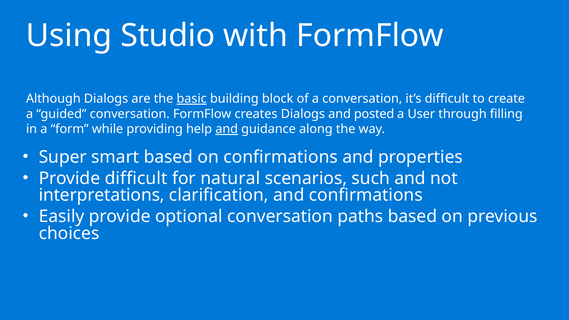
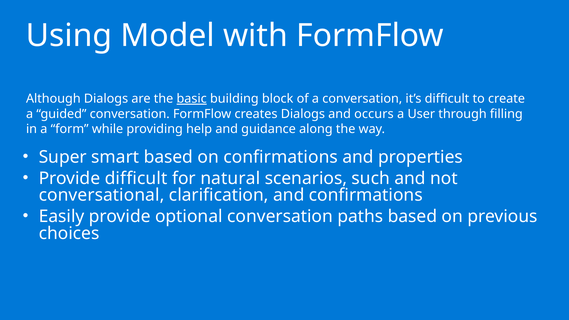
Studio: Studio -> Model (168, 36)
posted: posted -> occurs (374, 114)
and underline: present -> none (227, 129)
interpretations: interpretations -> conversational (102, 195)
